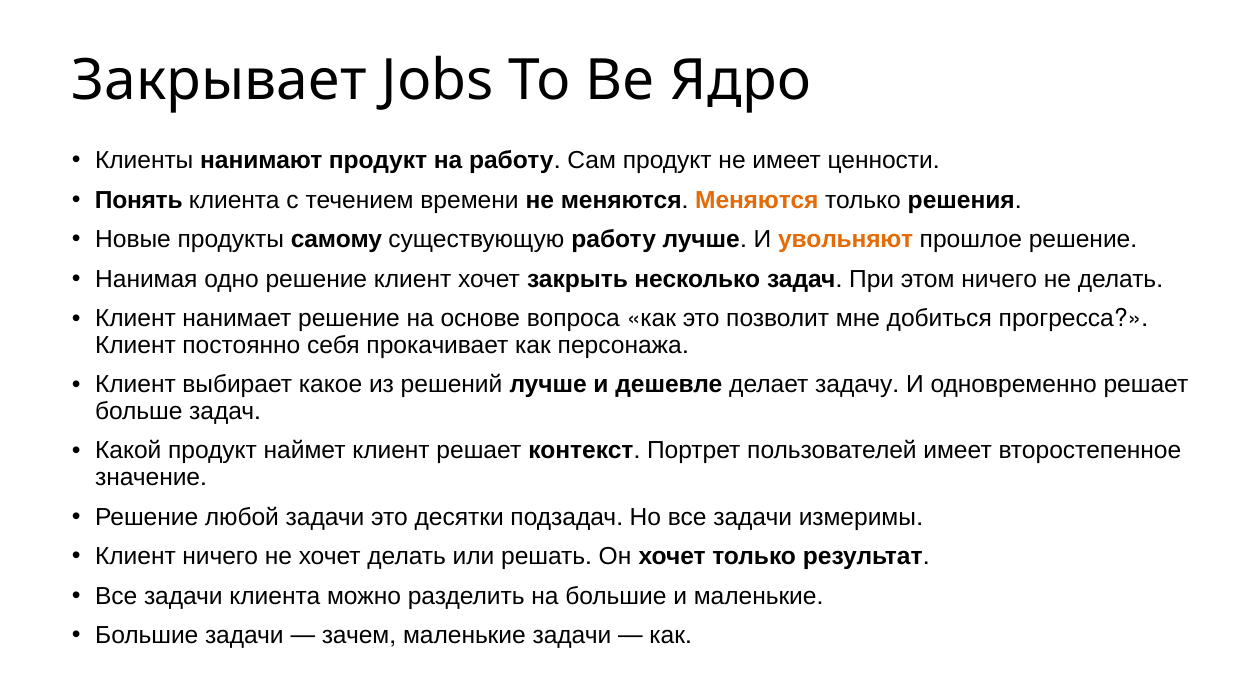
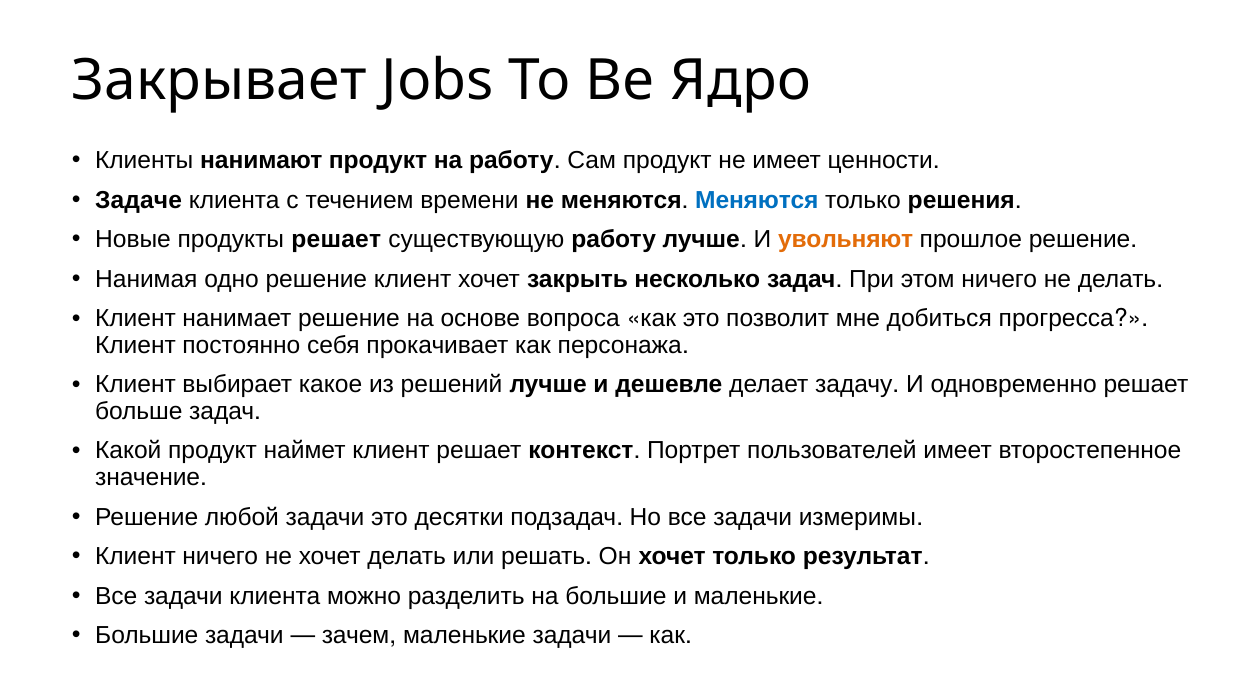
Понять: Понять -> Задаче (139, 200)
Меняются colour: orange -> blue (757, 200)
продукты самому: самому -> решает (336, 240)
